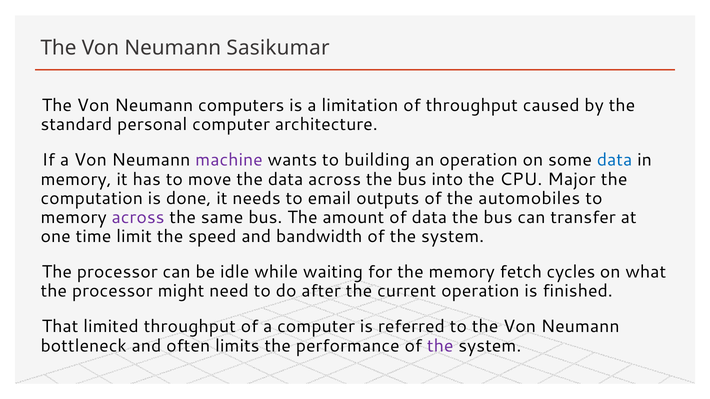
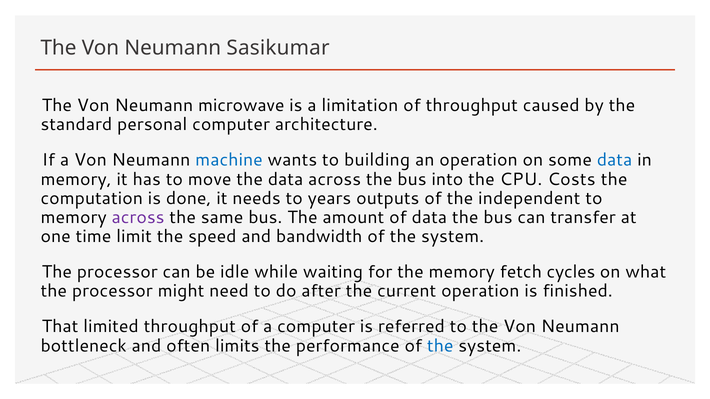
computers: computers -> microwave (241, 106)
machine colour: purple -> blue (229, 160)
Major: Major -> Costs (572, 179)
email: email -> years (329, 198)
automobiles: automobiles -> independent (529, 198)
the colour: purple -> blue (440, 346)
